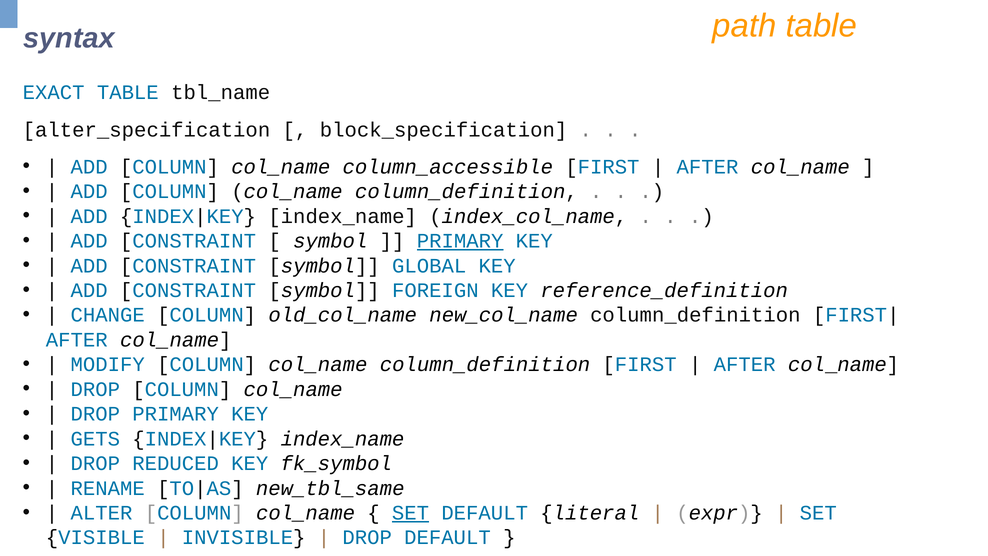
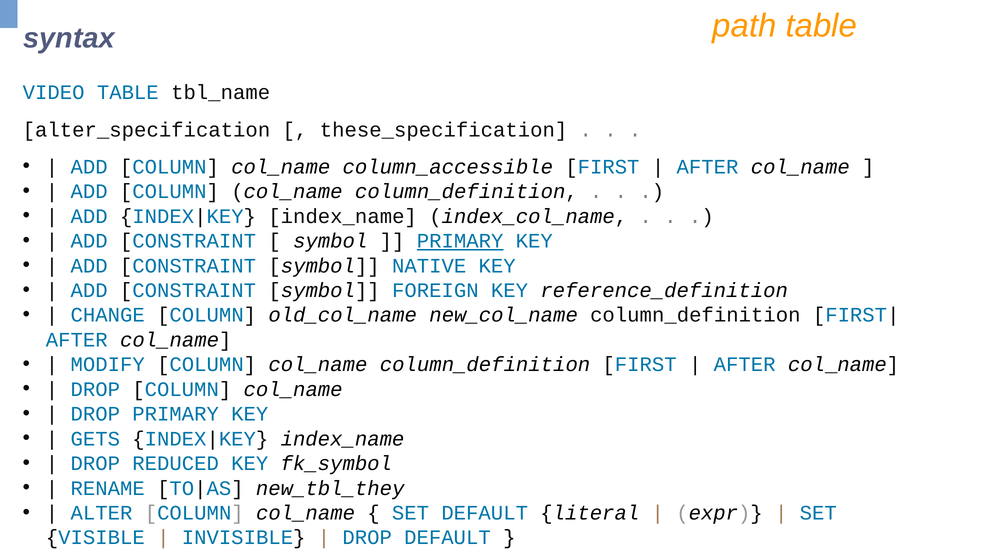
EXACT: EXACT -> VIDEO (54, 93)
block_specification: block_specification -> these_specification (444, 130)
GLOBAL: GLOBAL -> NATIVE (429, 266)
new_tbl_same: new_tbl_same -> new_tbl_they (330, 488)
SET underline: present -> none (411, 513)
